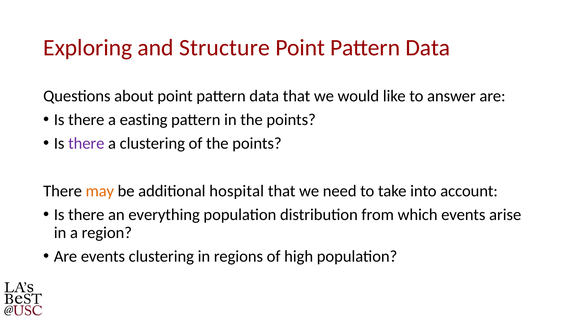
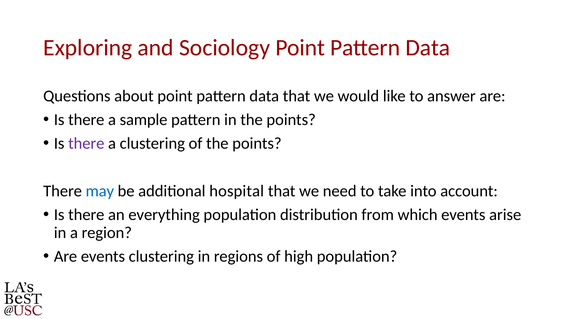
Structure: Structure -> Sociology (225, 48)
easting: easting -> sample (144, 120)
may colour: orange -> blue (100, 191)
